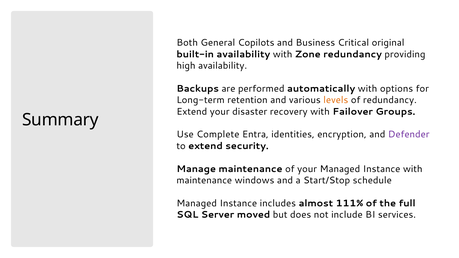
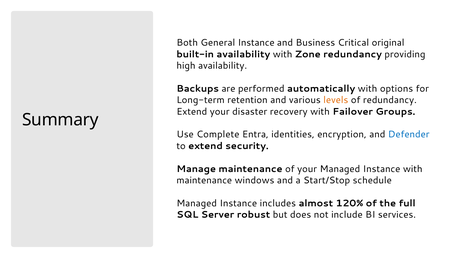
General Copilots: Copilots -> Instance (256, 43)
Defender colour: purple -> blue (409, 135)
111%: 111% -> 120% (349, 203)
moved: moved -> robust (254, 215)
